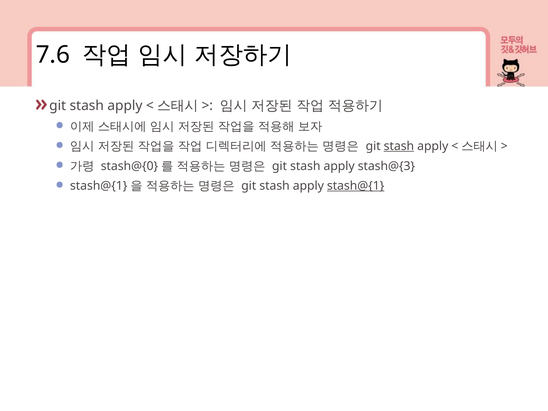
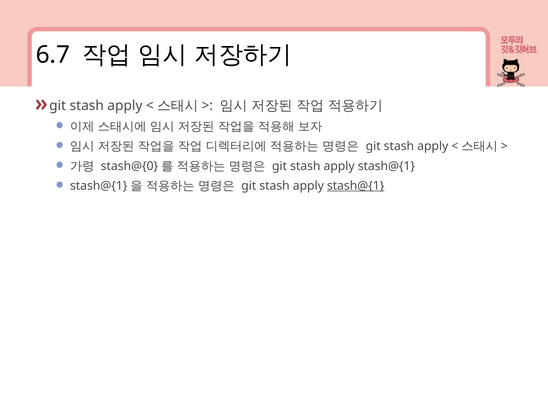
7.6: 7.6 -> 6.7 (53, 55)
stash underline: present -> none (399, 146)
stash@{3: stash@{3 -> stash@{1 (386, 166)
